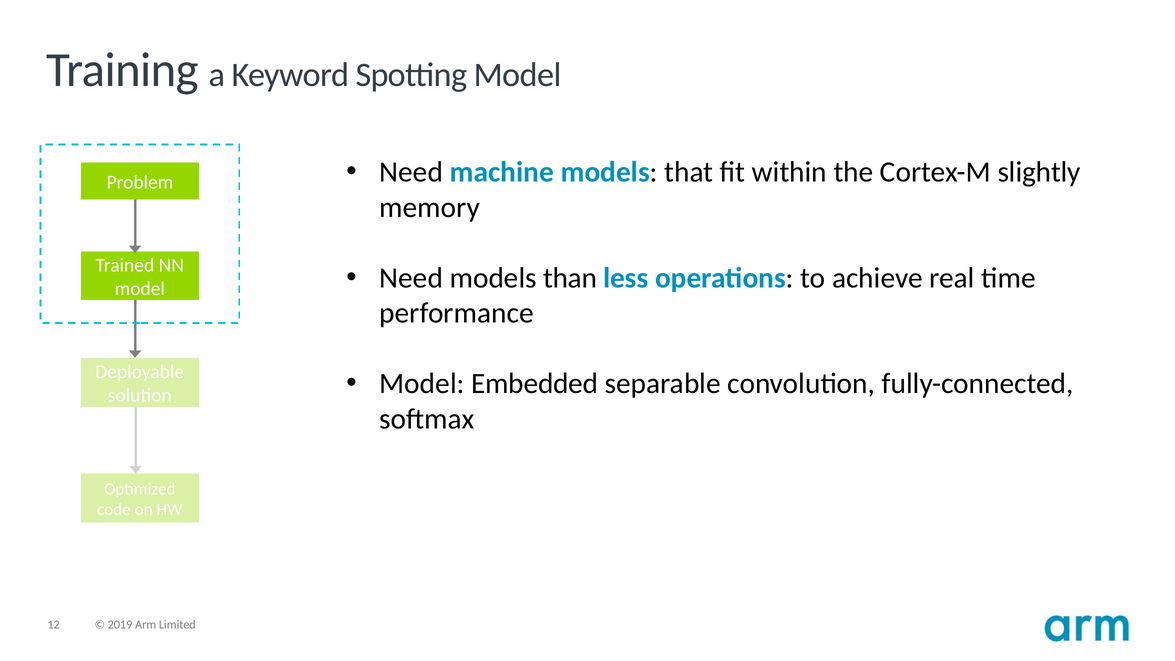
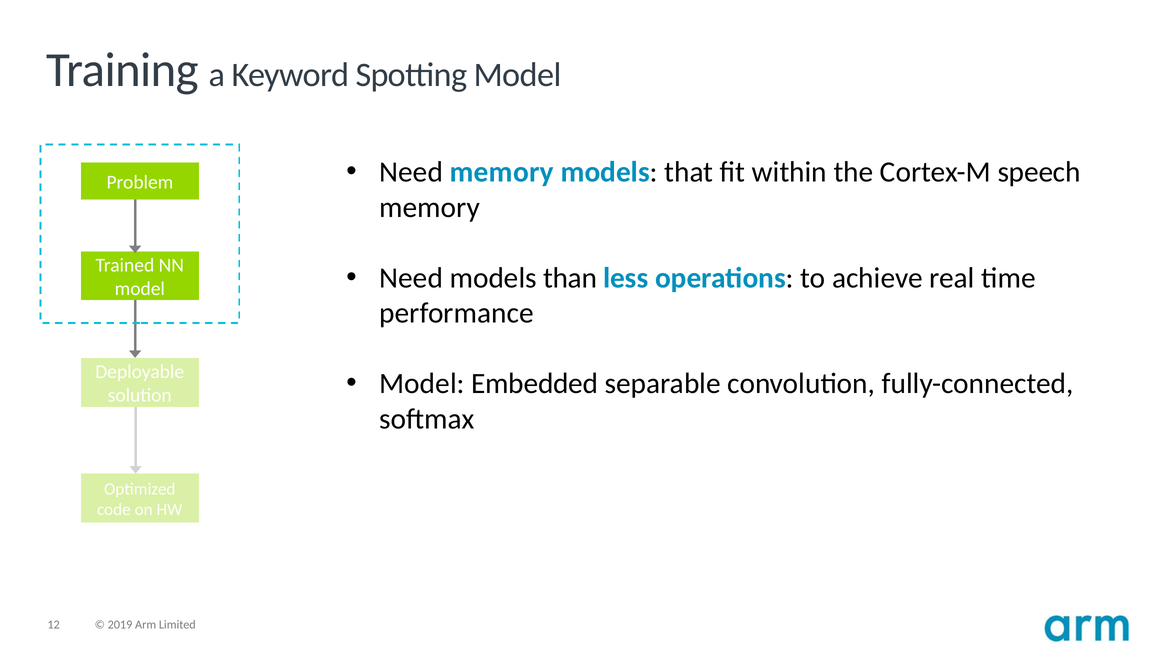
Need machine: machine -> memory (502, 172)
slightly: slightly -> speech (1039, 172)
